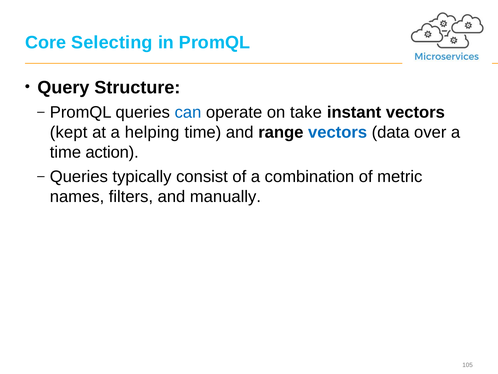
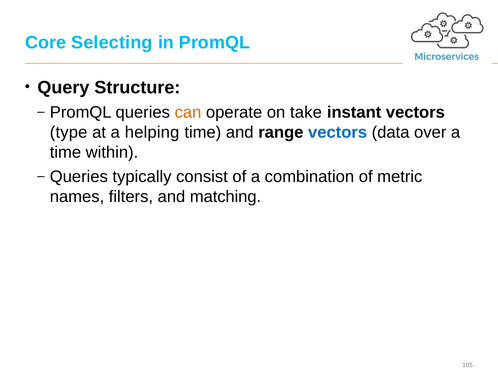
can colour: blue -> orange (188, 112)
kept: kept -> type (69, 132)
action: action -> within (112, 152)
manually: manually -> matching (225, 196)
